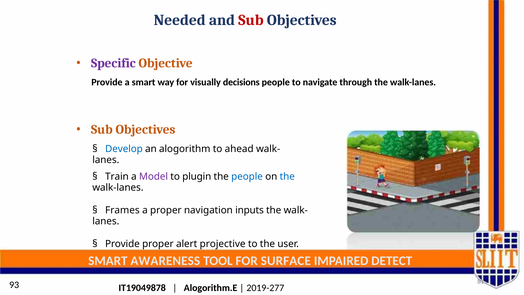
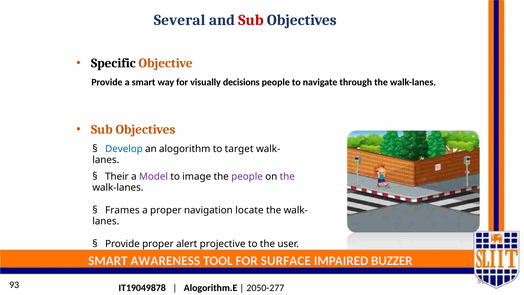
Needed: Needed -> Several (180, 20)
Specific colour: purple -> black (113, 63)
ahead: ahead -> target (239, 149)
Train: Train -> Their (117, 176)
plugin: plugin -> image (197, 176)
people colour: blue -> purple (247, 176)
the colour: blue -> purple (287, 176)
inputs: inputs -> locate (249, 210)
DETECT: DETECT -> BUZZER (392, 261)
2019-277: 2019-277 -> 2050-277 (265, 288)
